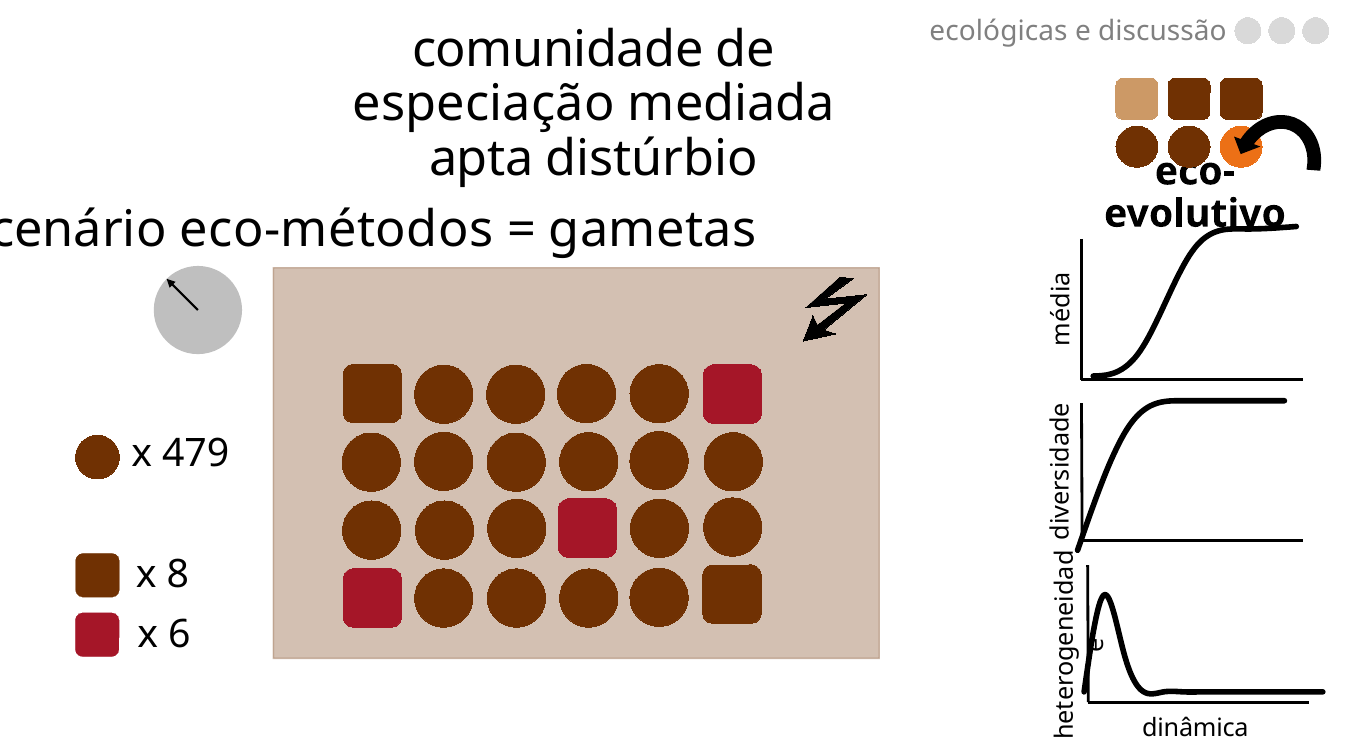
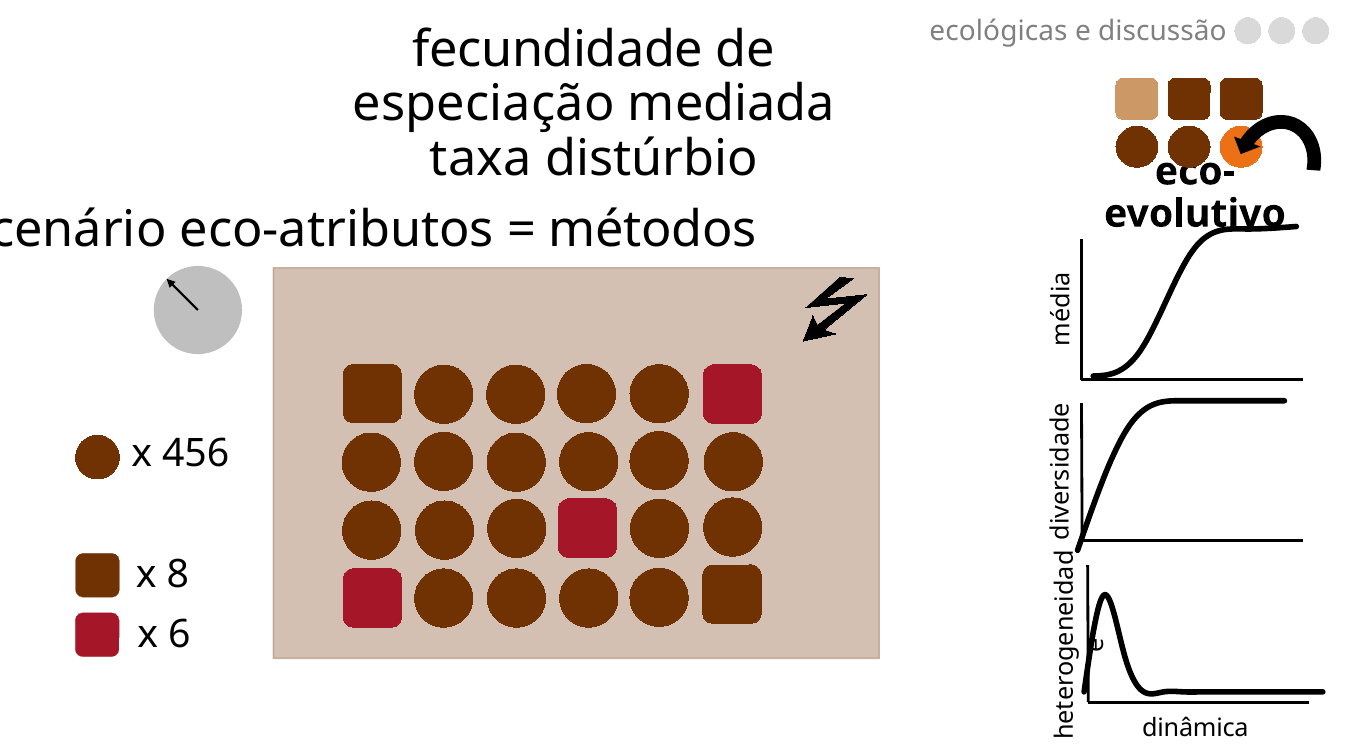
comunidade: comunidade -> fecundidade (558, 50)
apta: apta -> taxa (481, 159)
eco-métodos: eco-métodos -> eco-atributos (337, 230)
gametas: gametas -> métodos (653, 230)
479: 479 -> 456 (196, 454)
